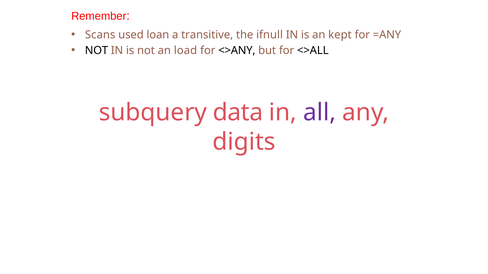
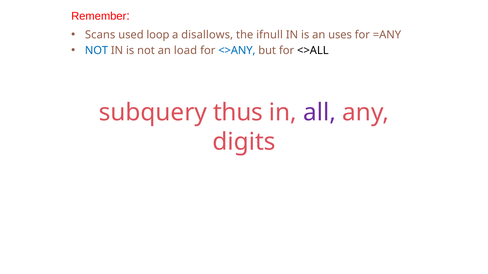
loan: loan -> loop (158, 35)
transitive: transitive -> disallows (207, 35)
kept: kept -> uses (340, 35)
NOT colour: black -> blue (97, 51)
<>ANY colour: black -> blue (237, 51)
data: data -> thus (238, 113)
